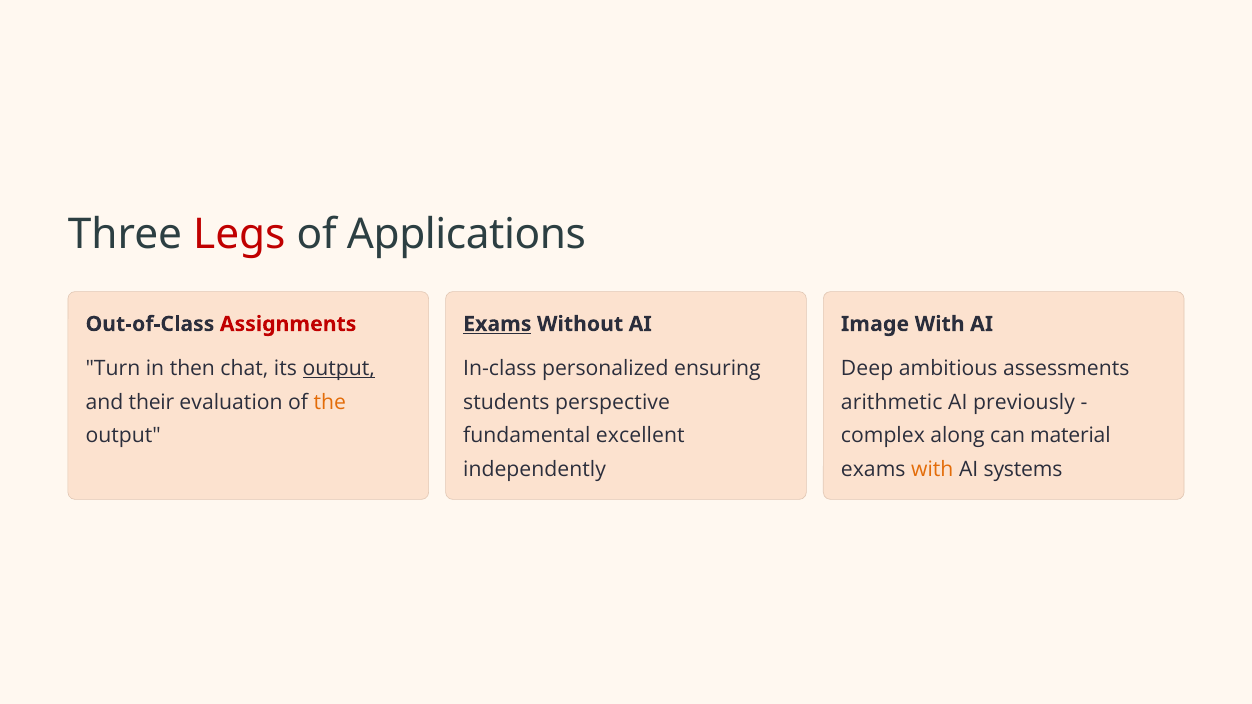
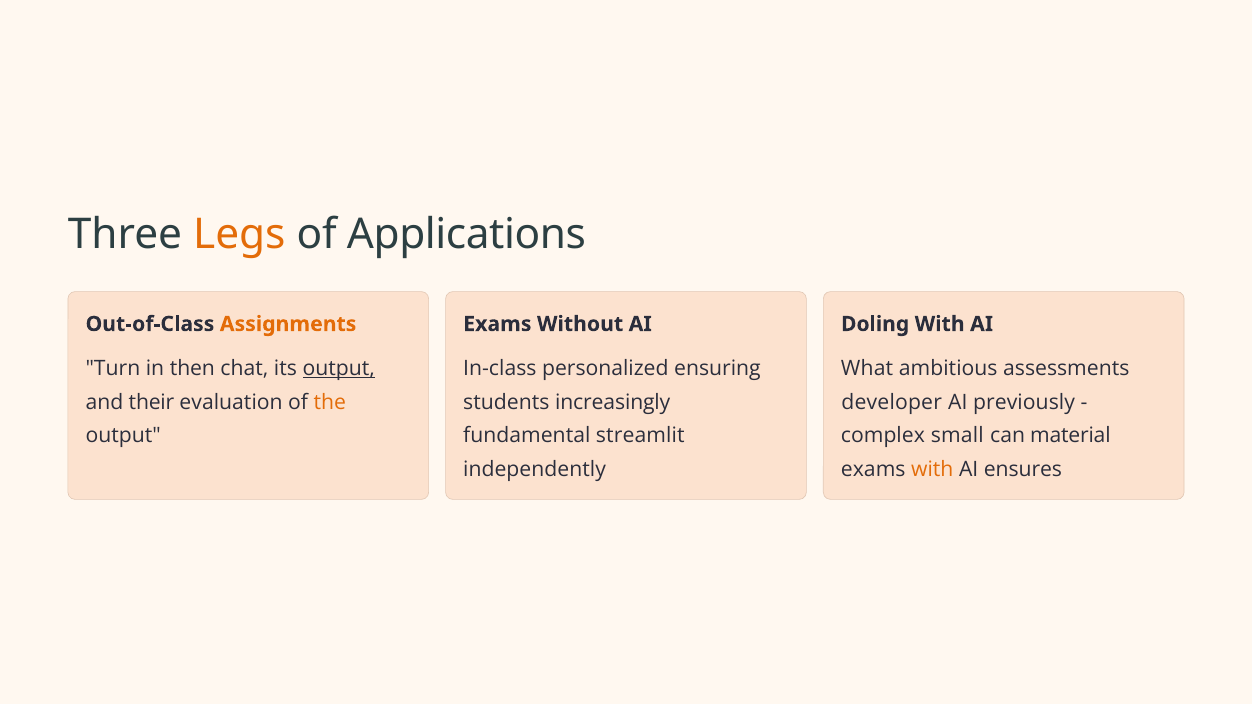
Legs colour: red -> orange (239, 235)
Assignments colour: red -> orange (288, 324)
Exams underline: present -> none (497, 324)
Image: Image -> Doling (875, 324)
Deep: Deep -> What (867, 369)
perspective: perspective -> increasingly (613, 402)
arithmetic: arithmetic -> developer (892, 402)
excellent: excellent -> streamlit (640, 436)
along: along -> small (957, 436)
systems: systems -> ensures (1023, 470)
